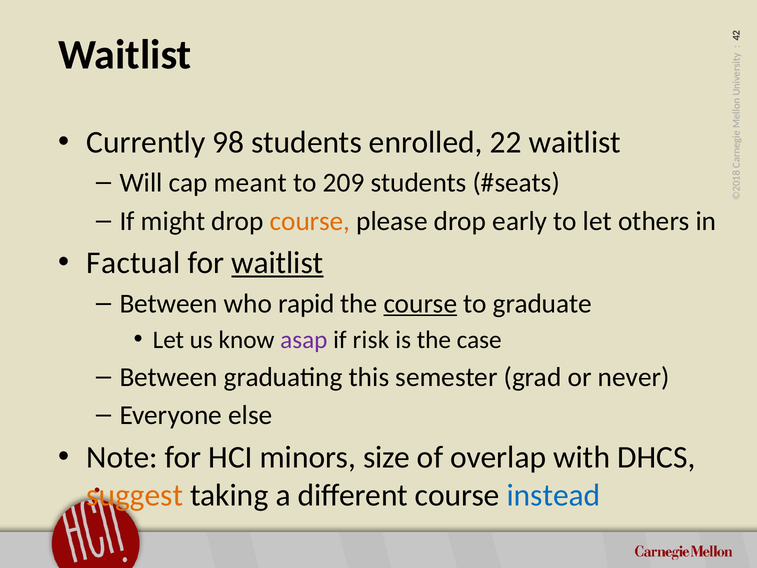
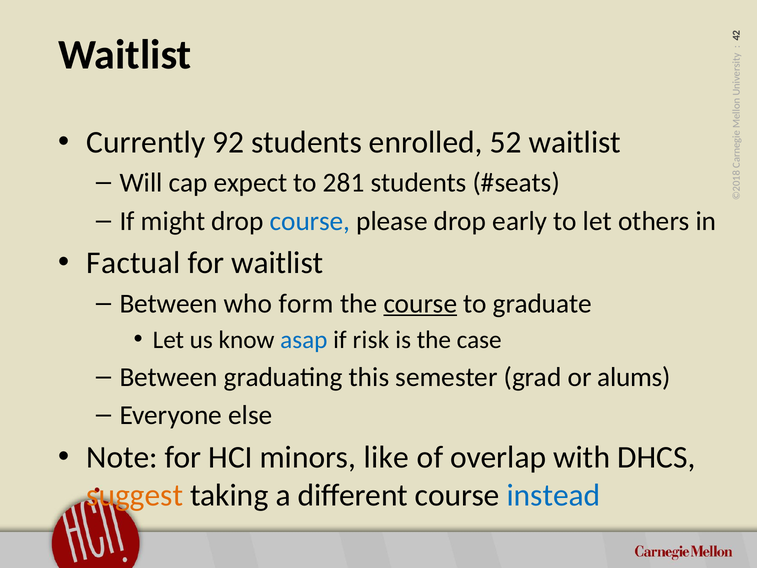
98: 98 -> 92 (228, 142)
22: 22 -> 52 (506, 142)
meant: meant -> expect (251, 183)
209: 209 -> 281 (344, 183)
course colour: orange -> blue (310, 221)
waitlist underline: present -> none (277, 263)
rapid: rapid -> form (306, 303)
asap colour: purple -> blue (304, 340)
never: never -> alums (634, 377)
size: size -> like (386, 457)
